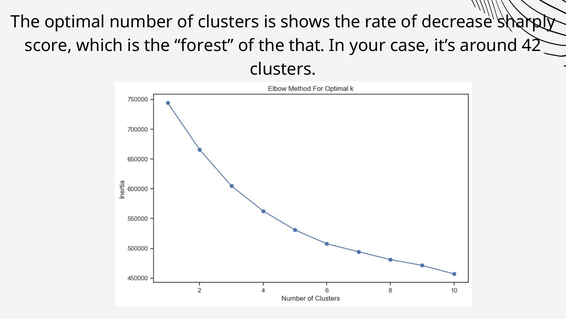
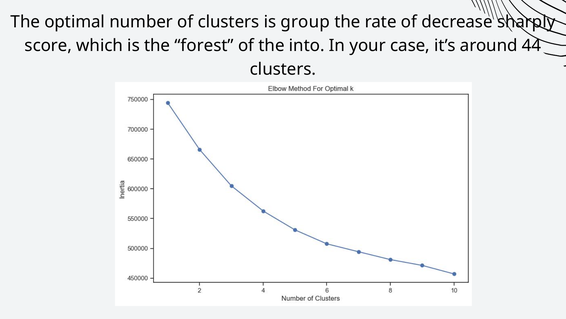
shows: shows -> group (305, 22)
that: that -> into (307, 45)
42: 42 -> 44 (532, 45)
